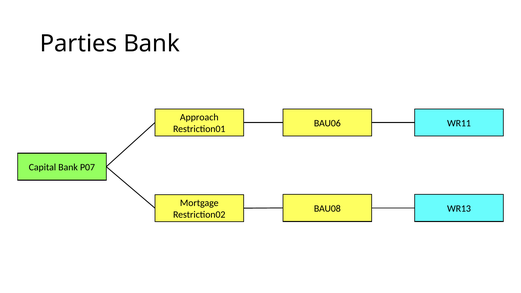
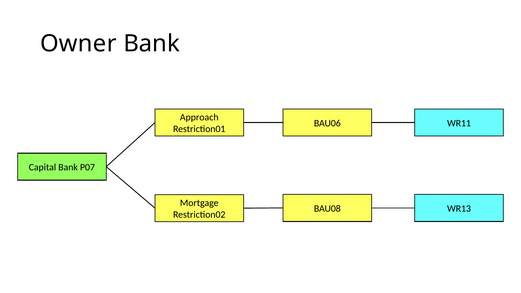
Parties: Parties -> Owner (78, 44)
